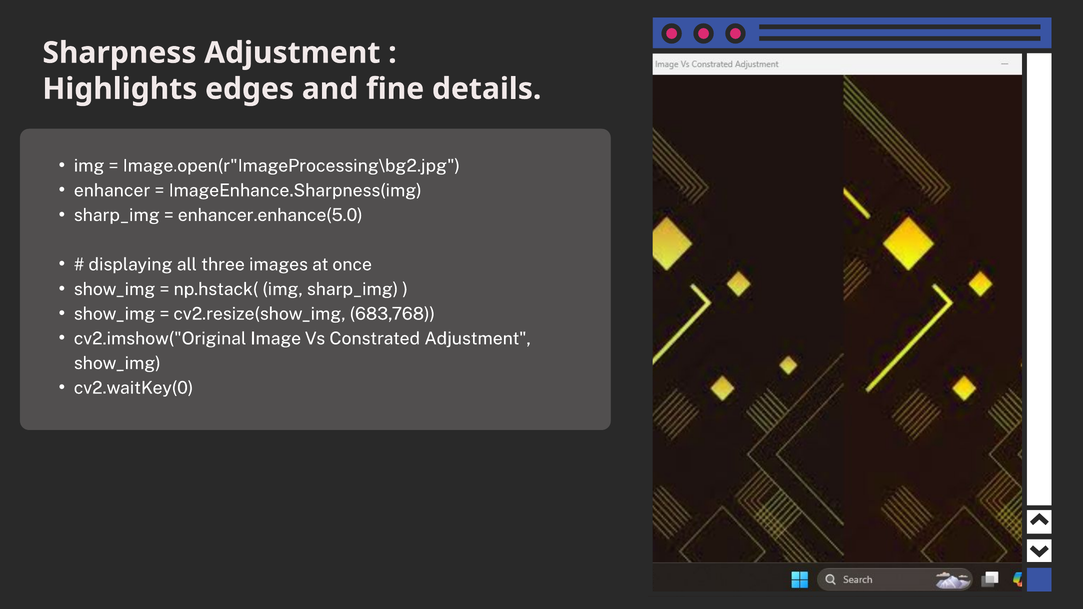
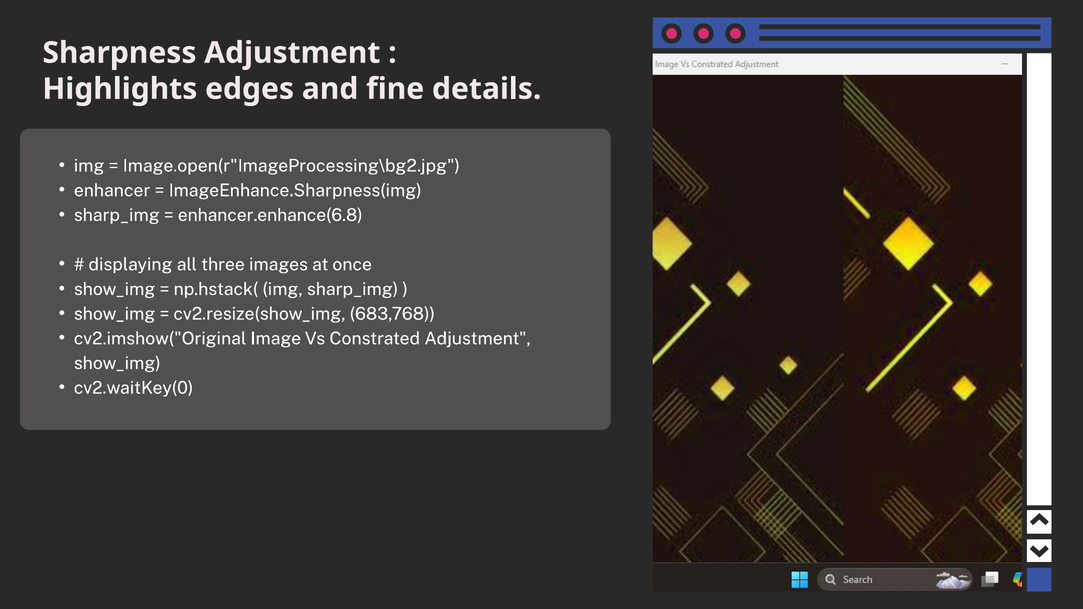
enhancer.enhance(5.0: enhancer.enhance(5.0 -> enhancer.enhance(6.8 (270, 215)
